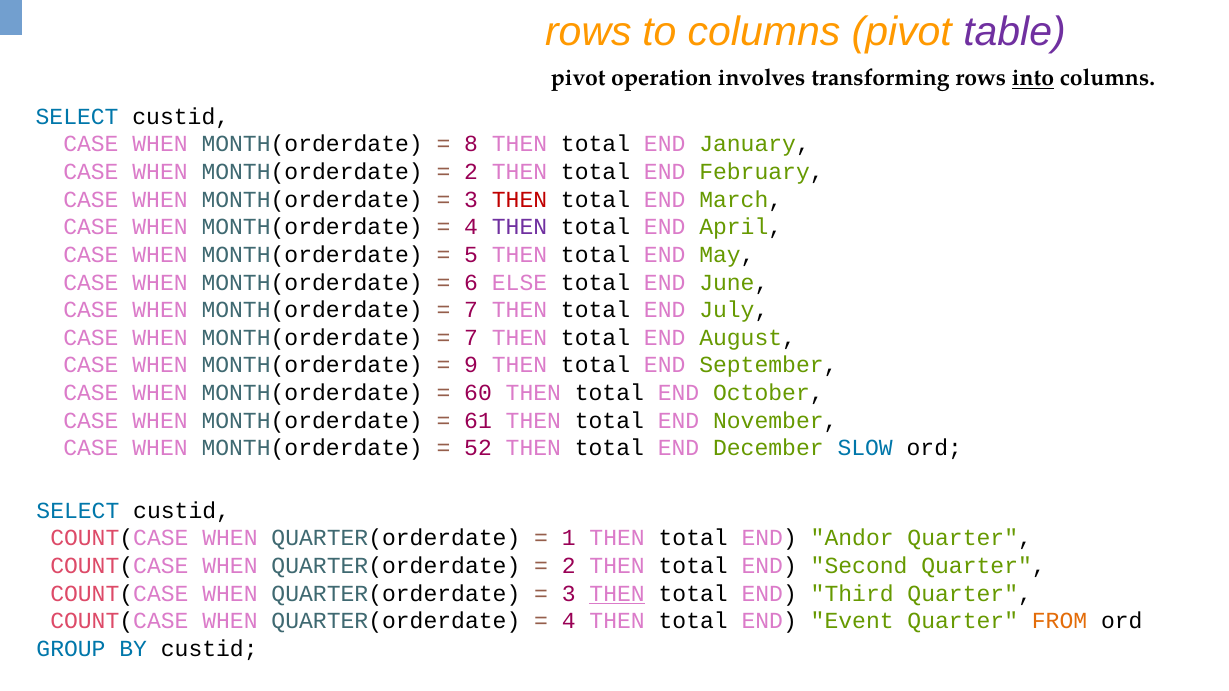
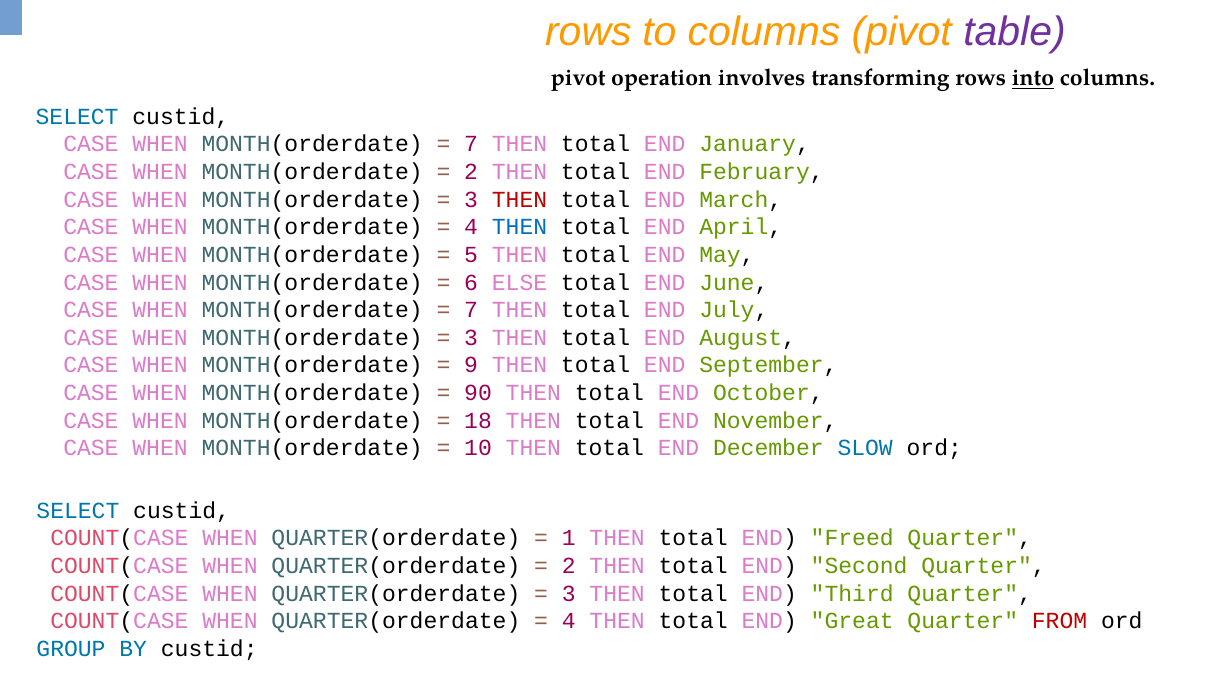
8: 8 -> 7 (471, 144)
THEN colour: purple -> blue (520, 227)
7: 7 -> 3 (471, 338)
60: 60 -> 90 (478, 393)
61: 61 -> 18 (478, 421)
52: 52 -> 10 (478, 449)
Andor: Andor -> Freed (852, 538)
THEN underline: present -> none (617, 594)
Event: Event -> Great (852, 621)
FROM colour: orange -> red (1060, 621)
